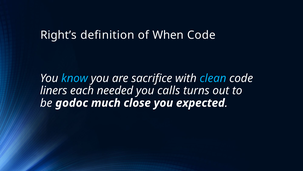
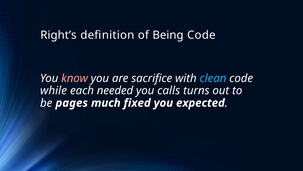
When: When -> Being (168, 35)
know colour: light blue -> pink (75, 78)
liners: liners -> while (54, 90)
godoc: godoc -> pages (72, 103)
close: close -> fixed (137, 103)
